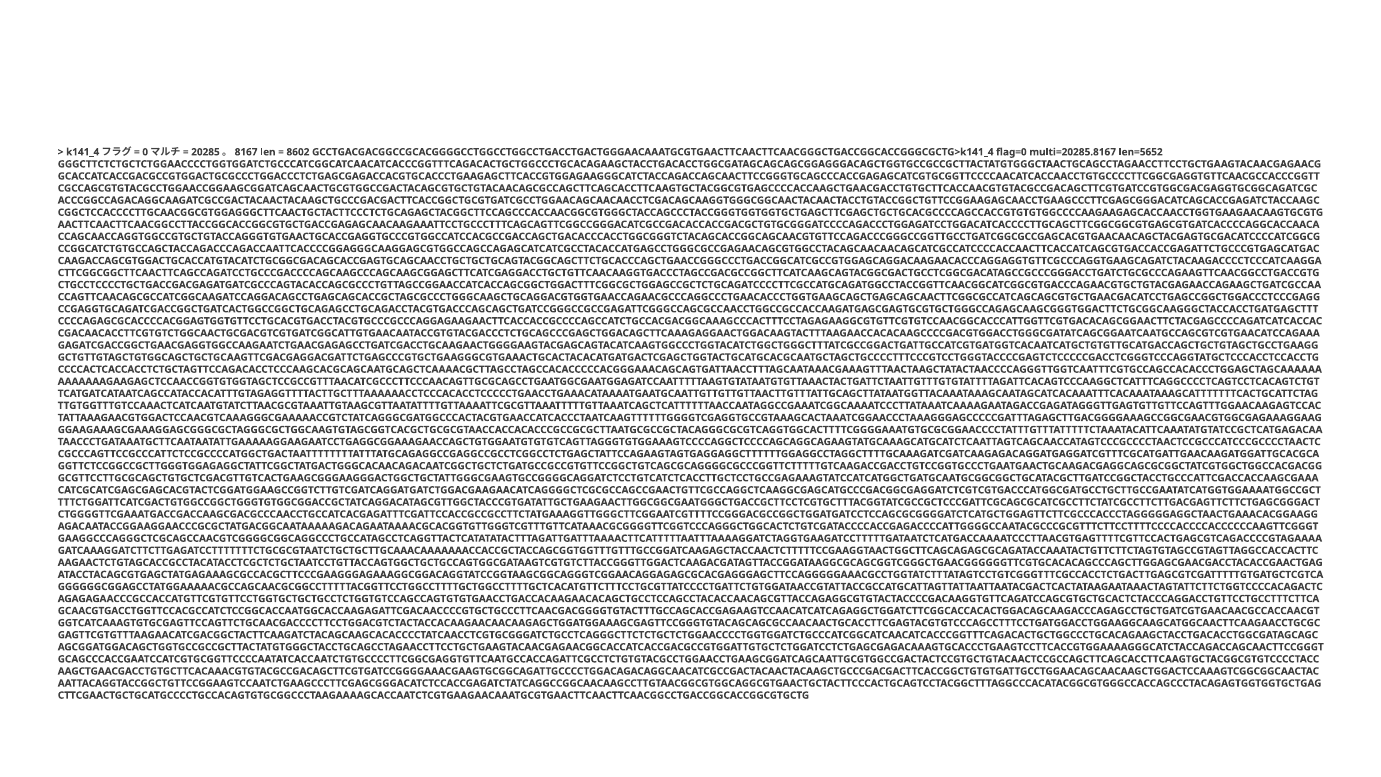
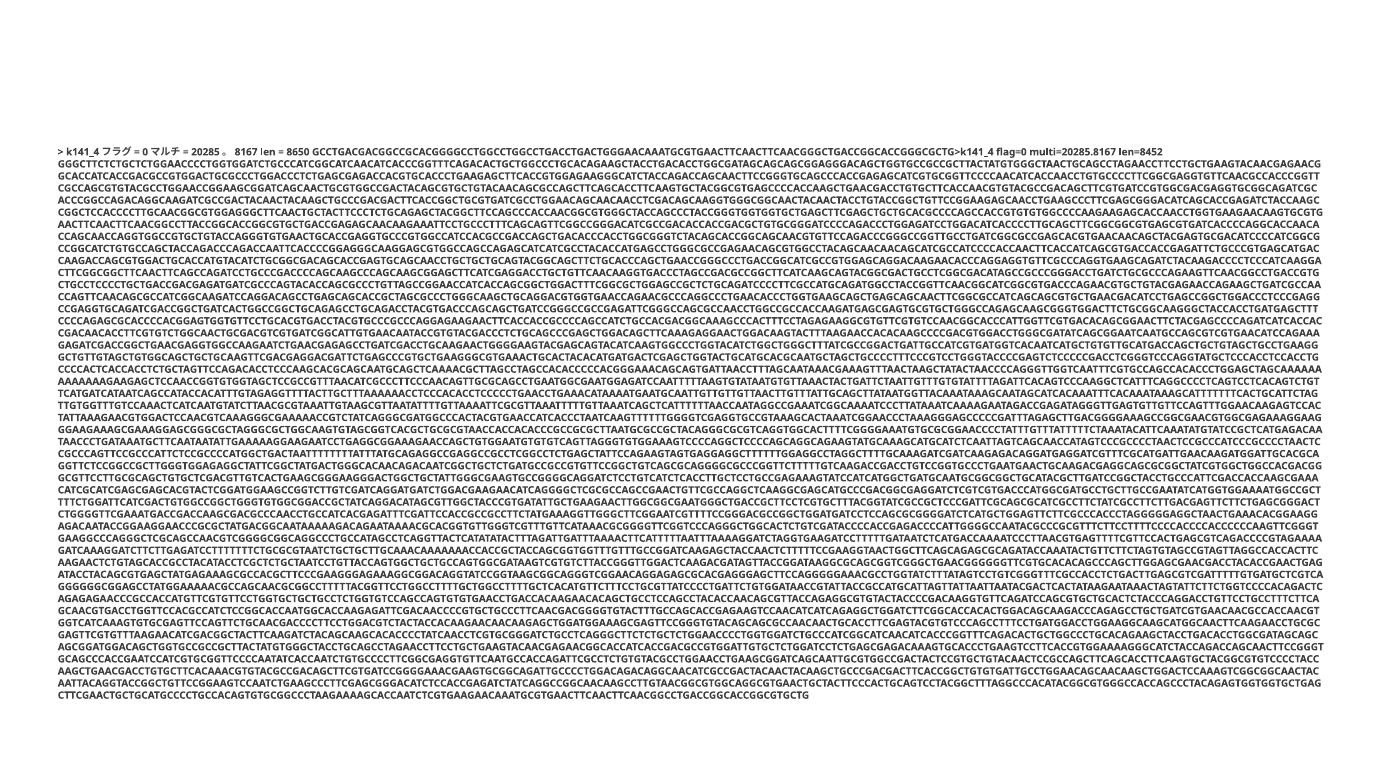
8602: 8602 -> 8650 (298, 152)
len=5652: len=5652 -> len=8452 (1141, 152)
